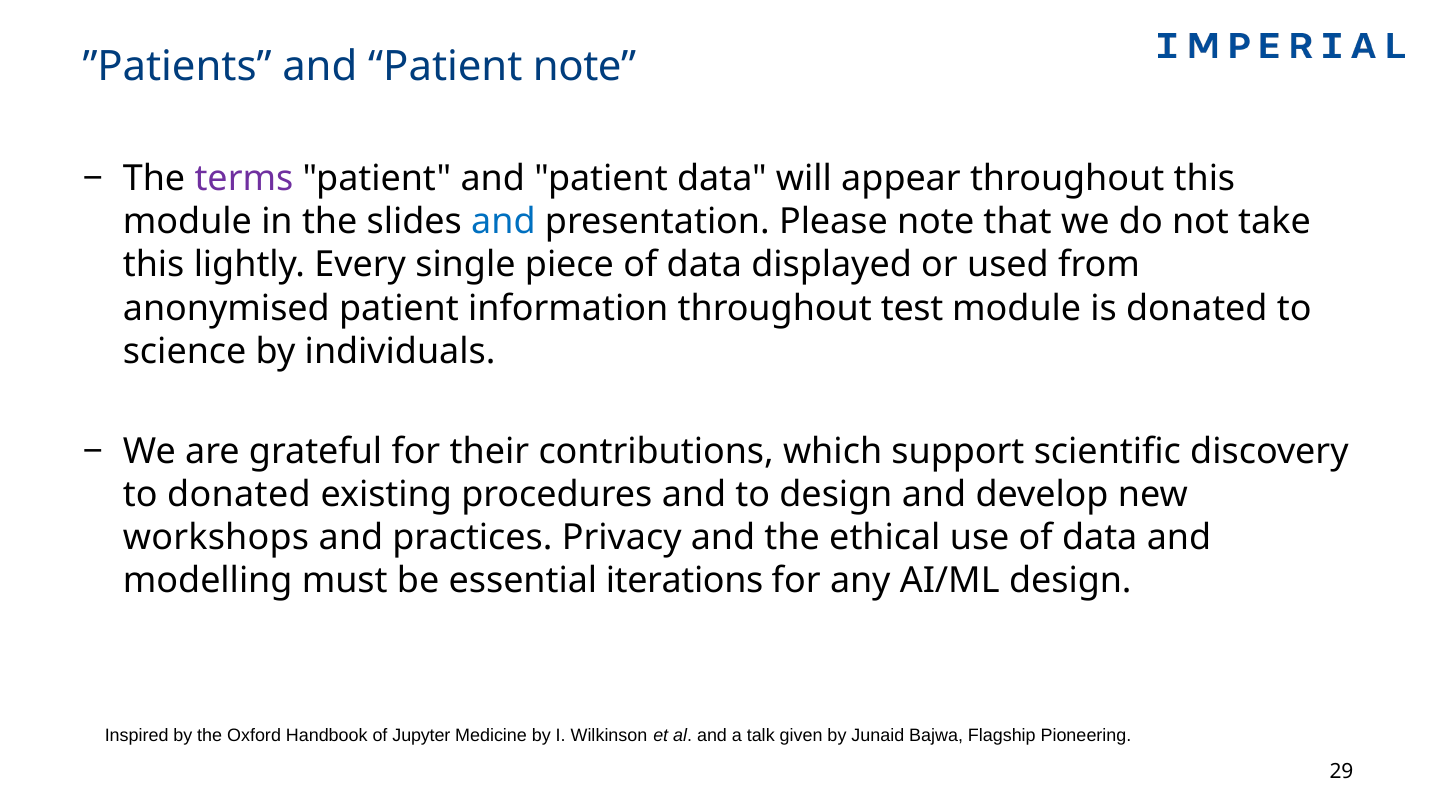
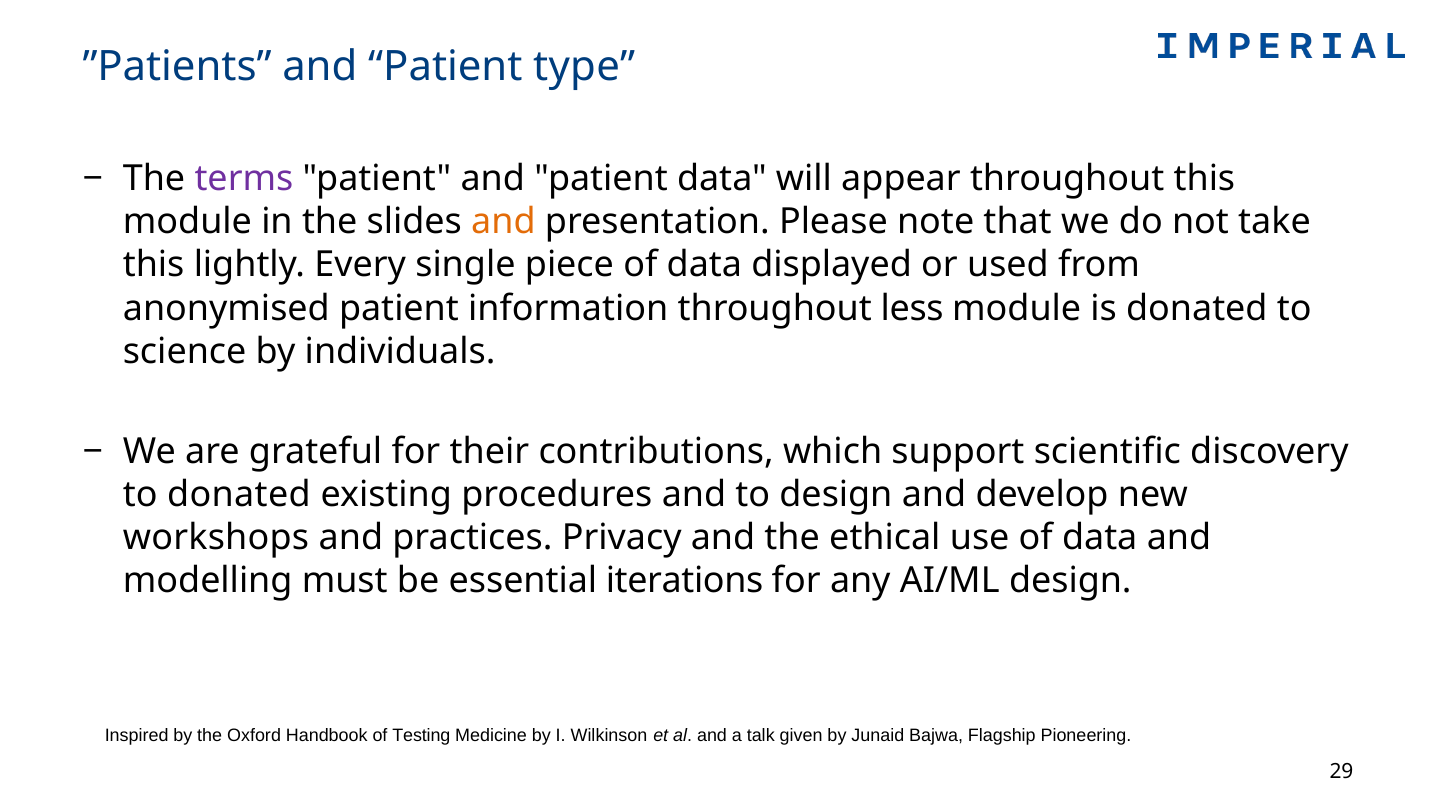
Patient note: note -> type (584, 67)
and colour: blue -> orange (503, 222)
test: test -> less (912, 308)
Jupyter: Jupyter -> Testing (421, 736)
